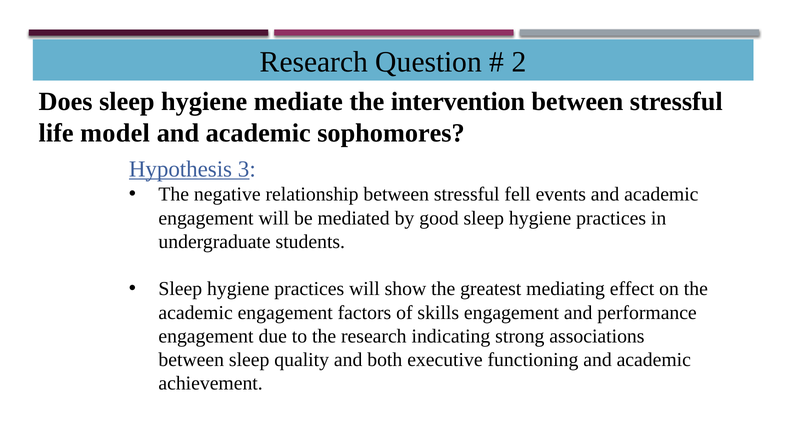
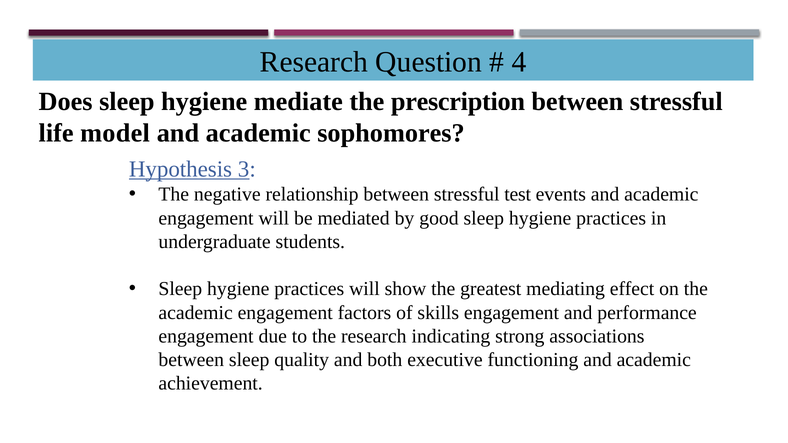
2: 2 -> 4 (519, 62)
intervention: intervention -> prescription (458, 102)
fell: fell -> test (518, 194)
